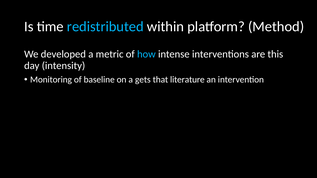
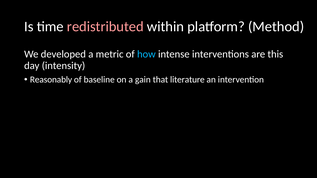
redistributed colour: light blue -> pink (105, 27)
Monitoring: Monitoring -> Reasonably (51, 80)
gets: gets -> gain (143, 80)
